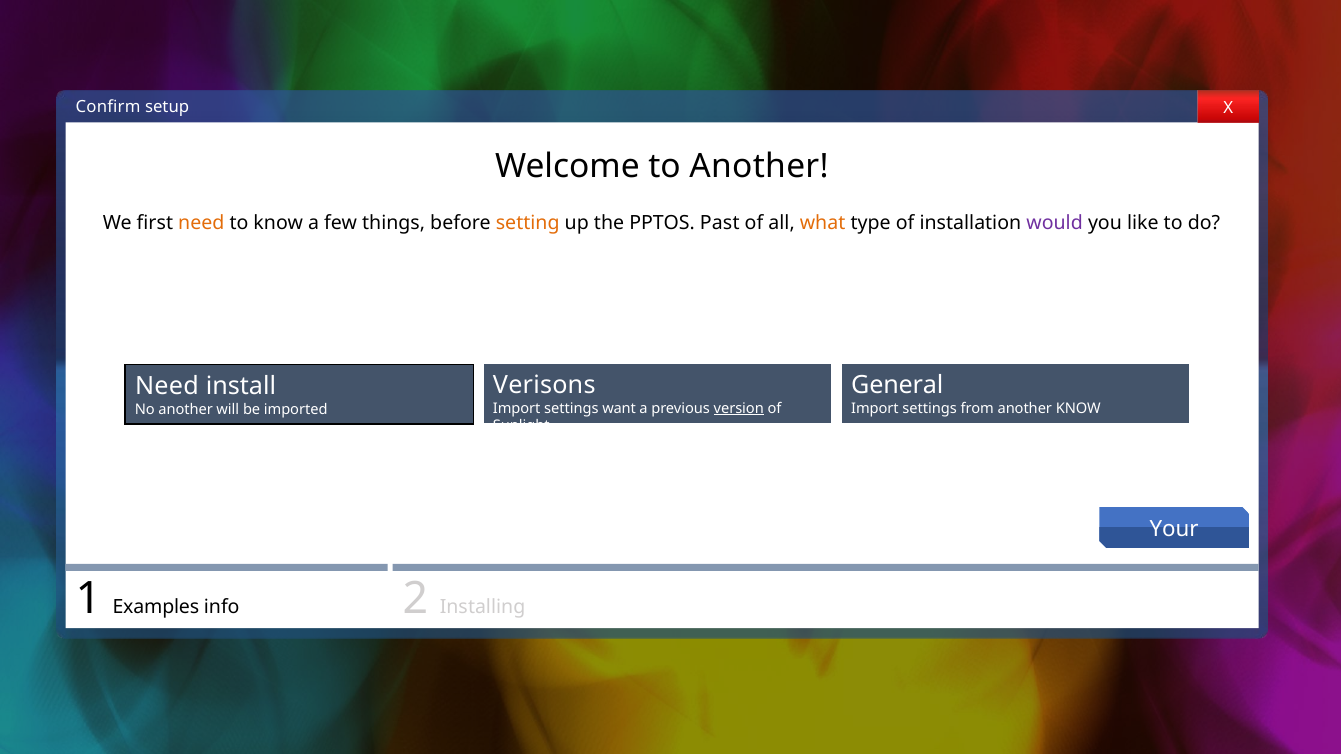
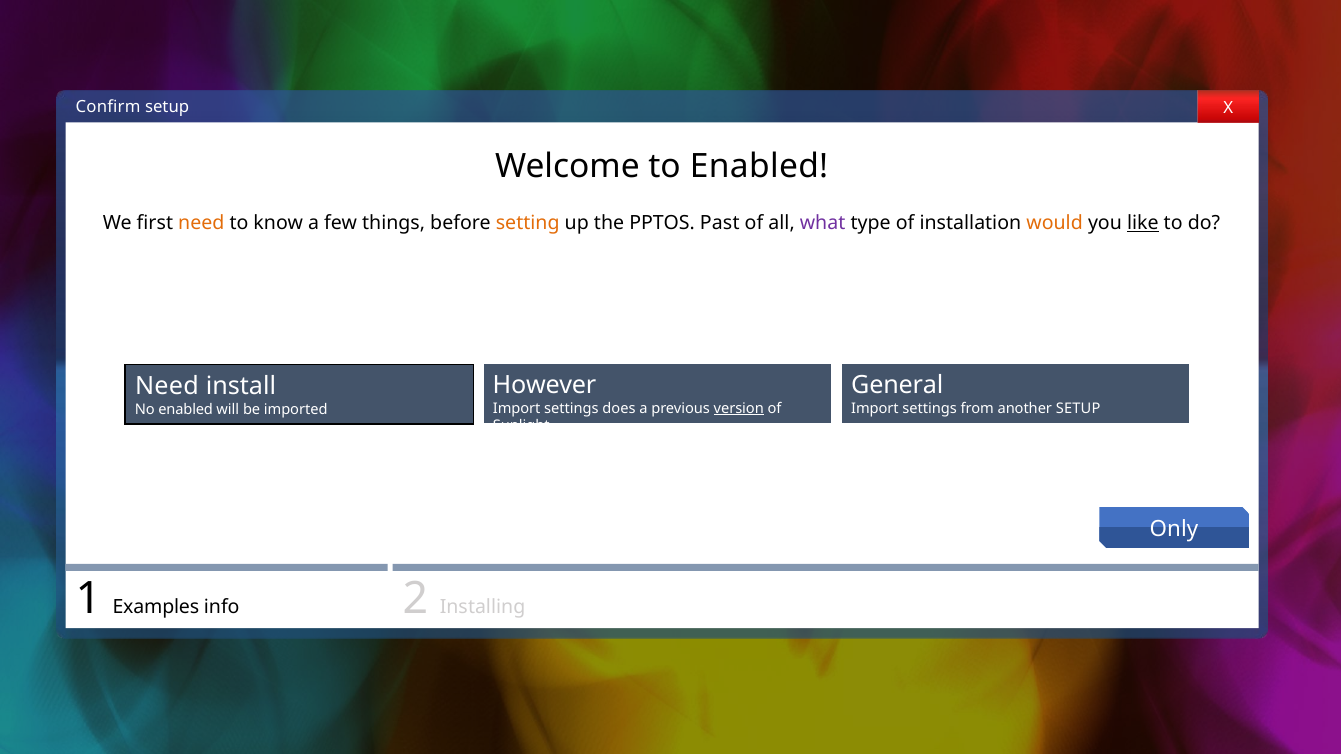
to Another: Another -> Enabled (759, 167)
what colour: orange -> purple (823, 223)
would colour: purple -> orange (1055, 223)
like underline: none -> present (1143, 223)
Verisons: Verisons -> However (545, 386)
want: want -> does (619, 409)
another KNOW: KNOW -> SETUP (1078, 409)
No another: another -> enabled (186, 409)
Your: Your -> Only (1174, 529)
